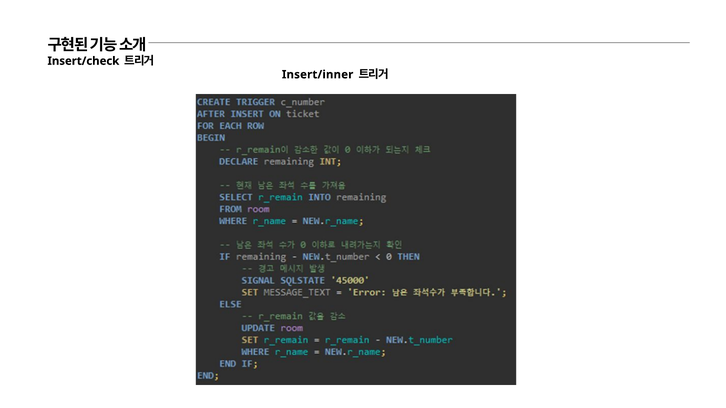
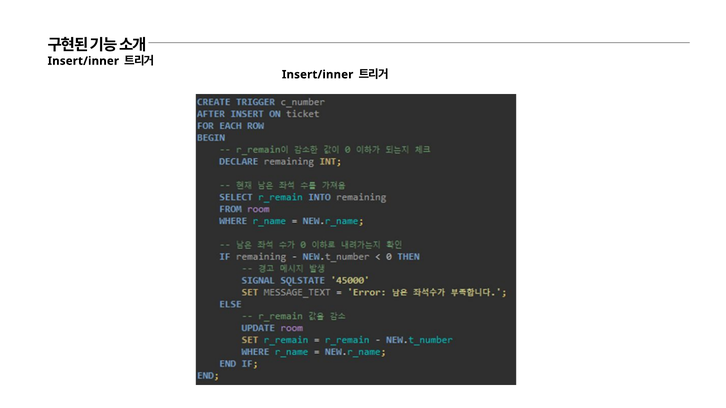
Insert/check: Insert/check -> Insert/inner (83, 61)
